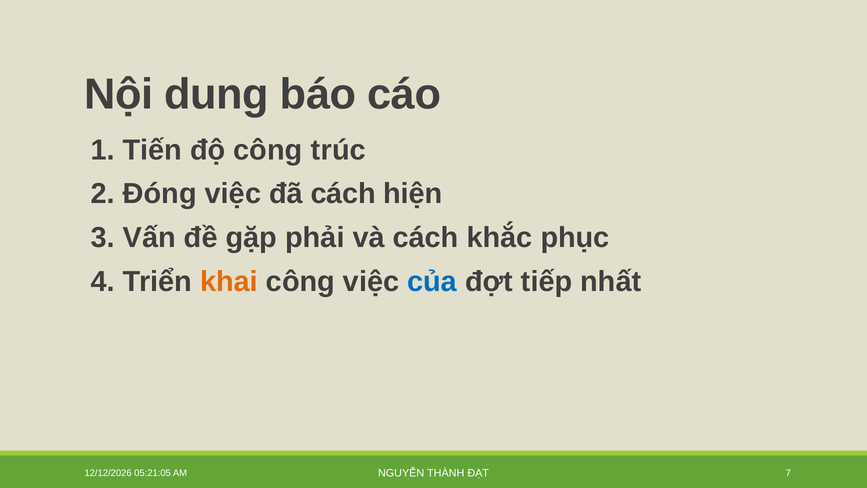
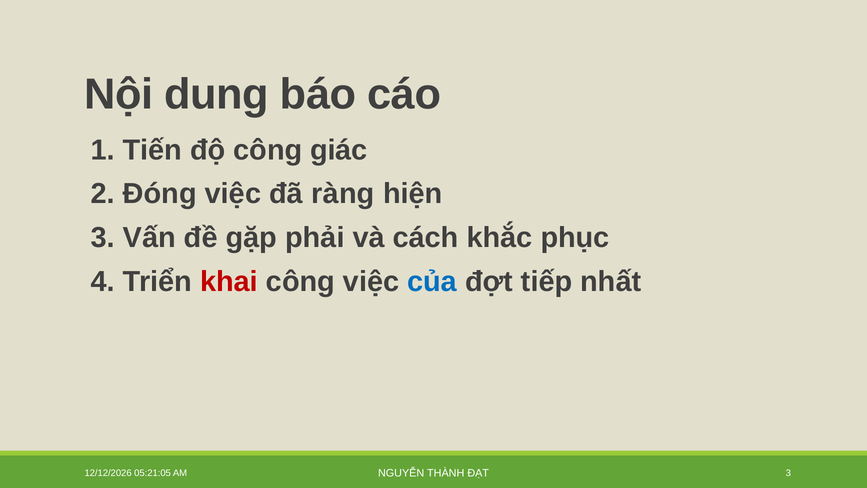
trúc: trúc -> giác (339, 150)
đã cách: cách -> ràng (343, 194)
khai colour: orange -> red (229, 282)
ĐẠT 7: 7 -> 3 (788, 473)
